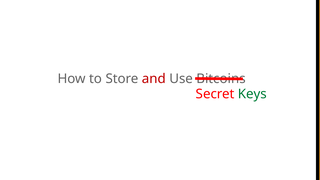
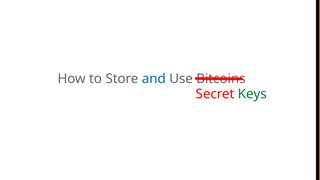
and colour: red -> blue (154, 79)
